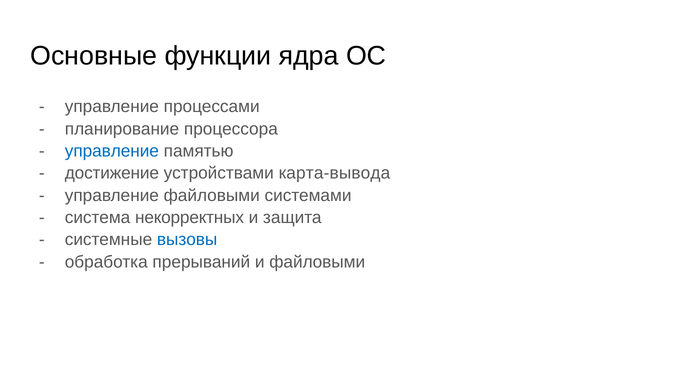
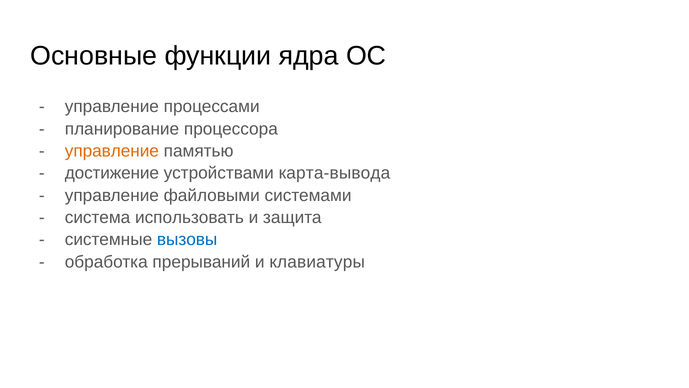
управление colour: blue -> orange (112, 151)
некорректных: некорректных -> использовать (189, 217)
и файловыми: файловыми -> клавиатуры (317, 262)
